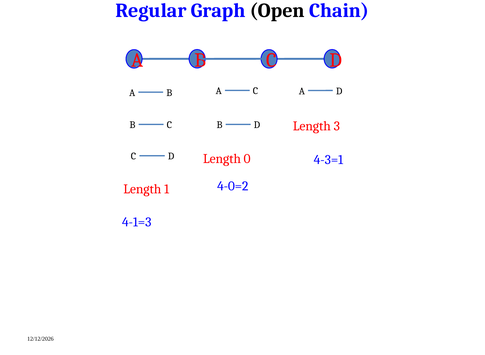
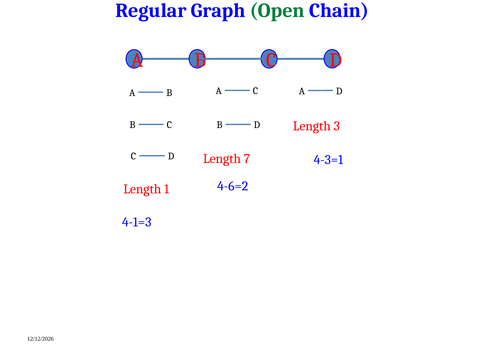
Open colour: black -> green (277, 11)
0: 0 -> 7 (247, 159)
4-0=2: 4-0=2 -> 4-6=2 (233, 186)
